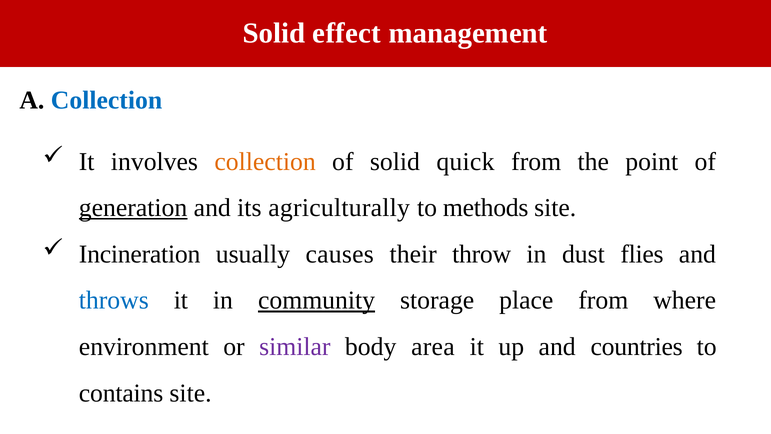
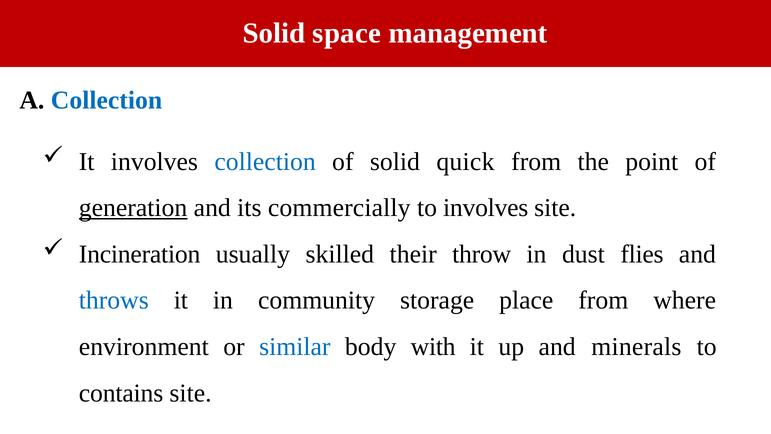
effect: effect -> space (347, 33)
collection colour: orange -> blue (265, 161)
agriculturally: agriculturally -> commercially (339, 208)
to methods: methods -> involves (486, 208)
causes: causes -> skilled (340, 254)
community underline: present -> none (317, 300)
similar colour: purple -> blue (295, 346)
area: area -> with (433, 346)
countries: countries -> minerals (636, 346)
